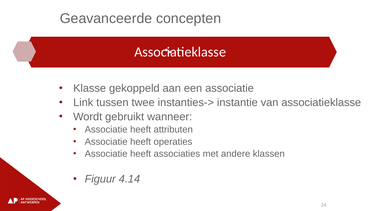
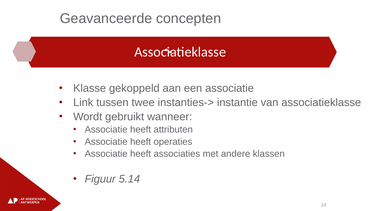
4.14: 4.14 -> 5.14 (129, 180)
